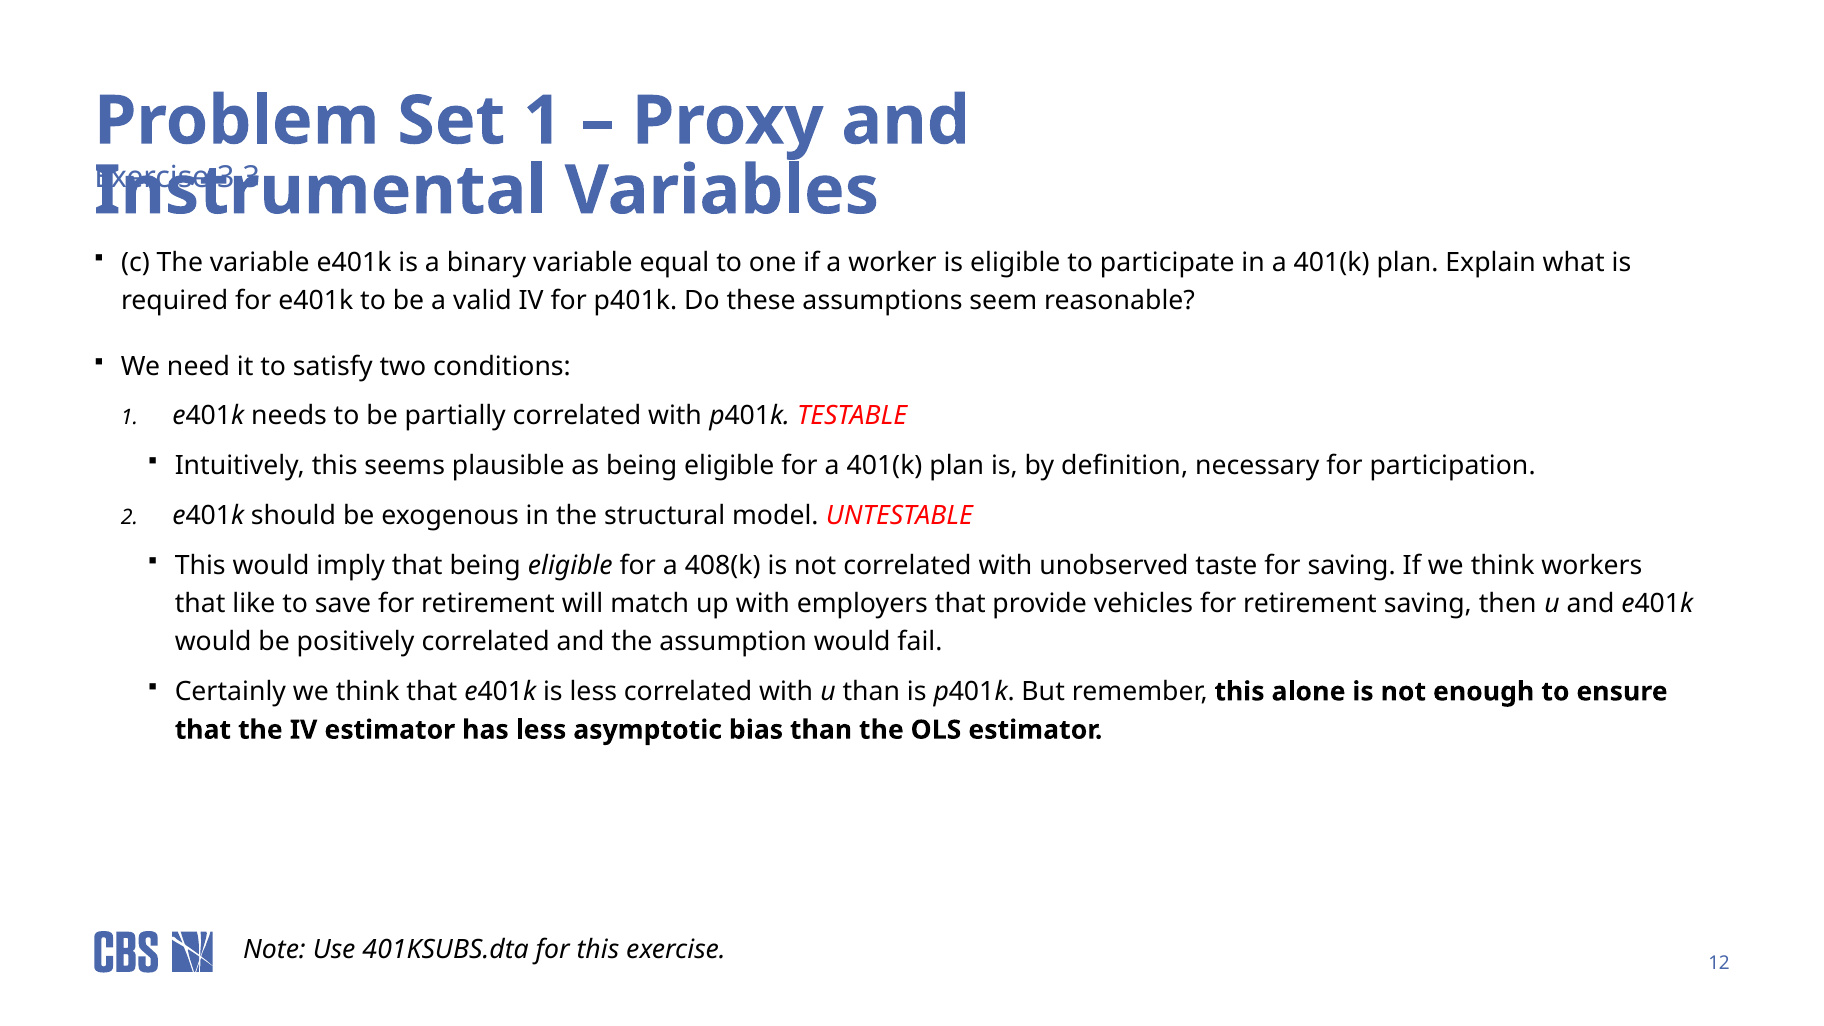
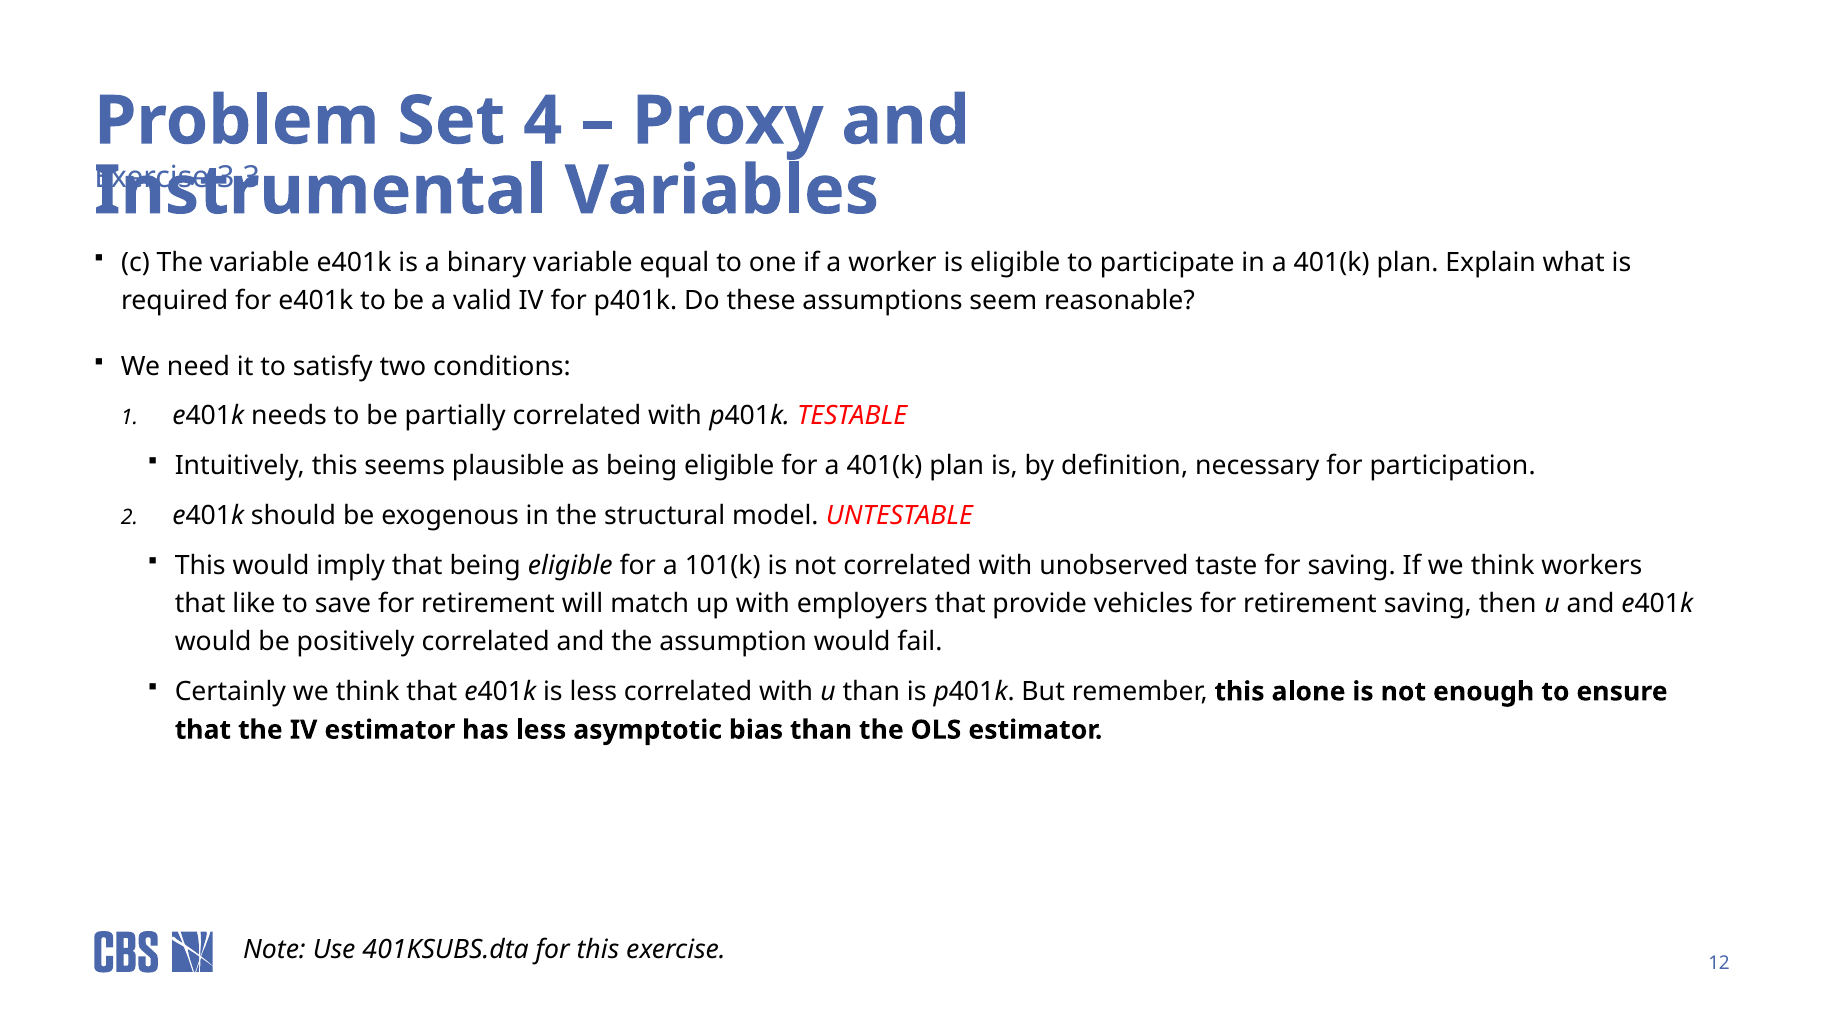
Set 1: 1 -> 4 (543, 121)
408(k: 408(k -> 101(k (723, 565)
